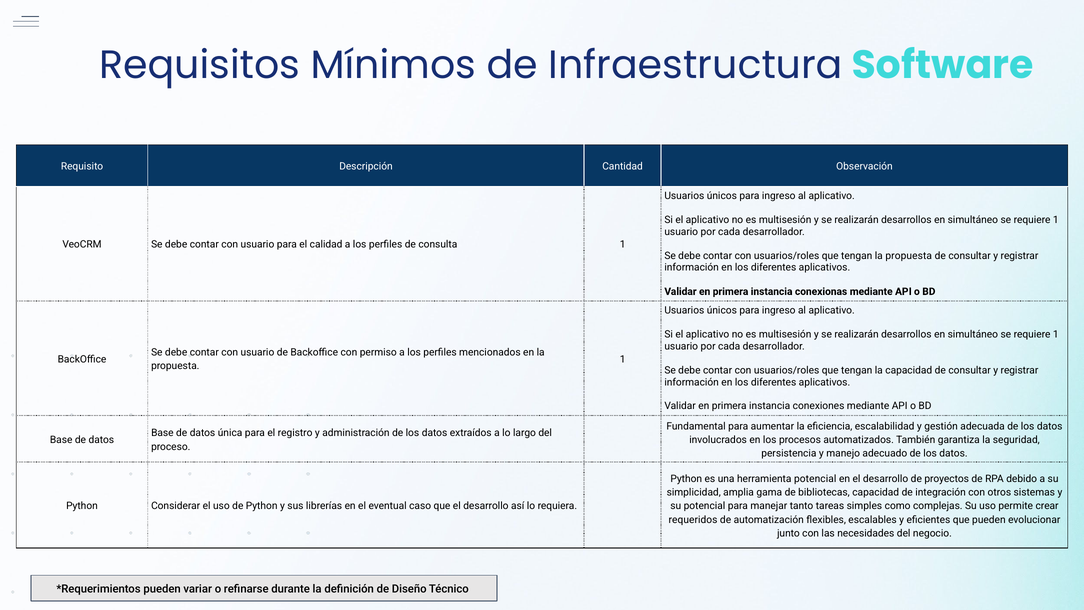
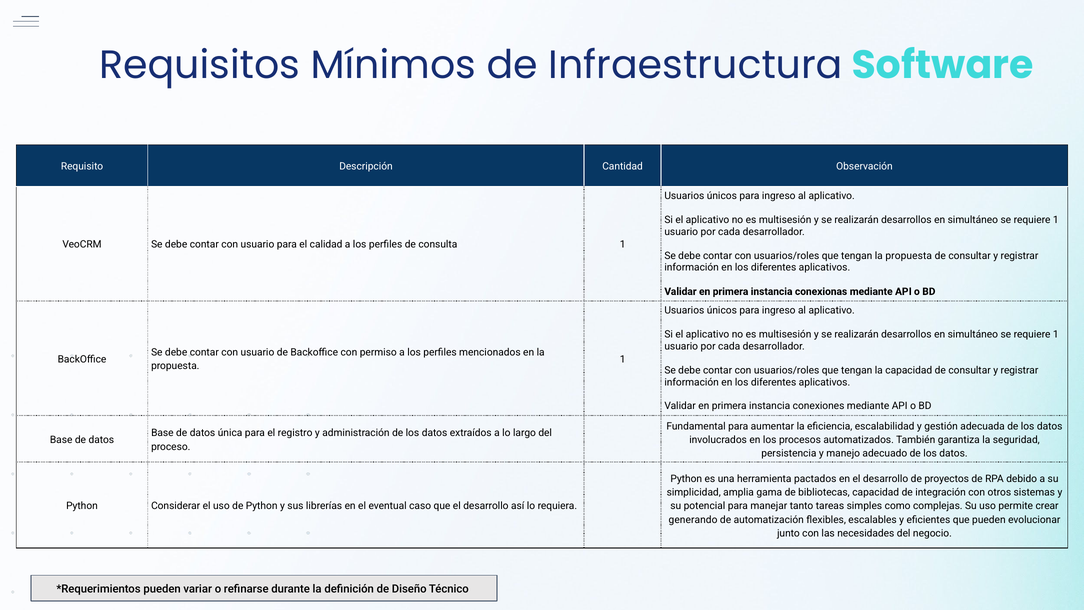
herramienta potencial: potencial -> pactados (815, 478)
requeridos: requeridos -> generando (693, 520)
